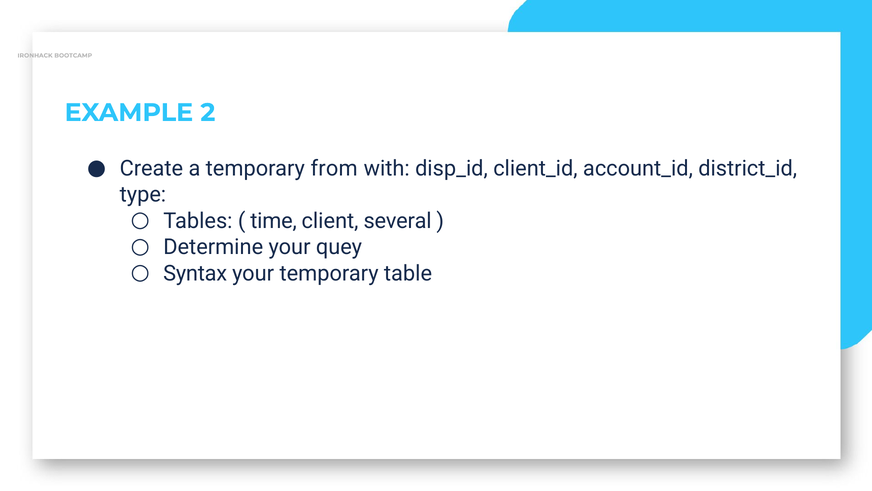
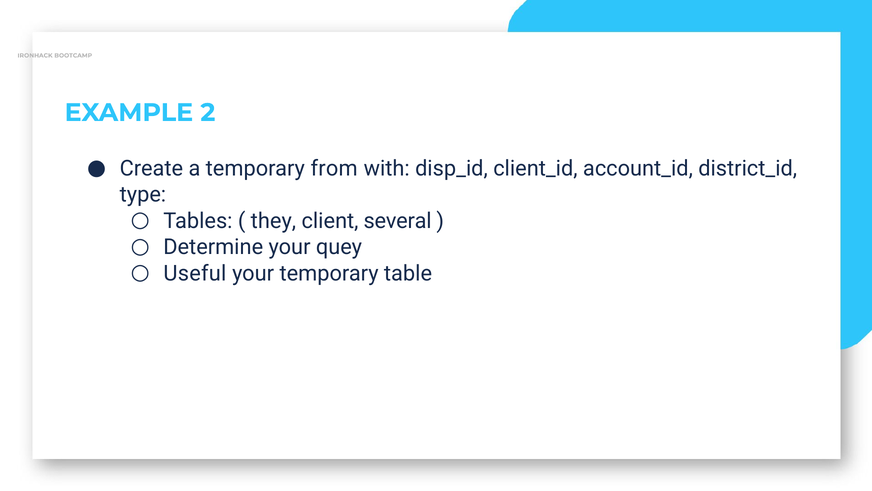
time: time -> they (273, 221)
Syntax: Syntax -> Useful (195, 273)
